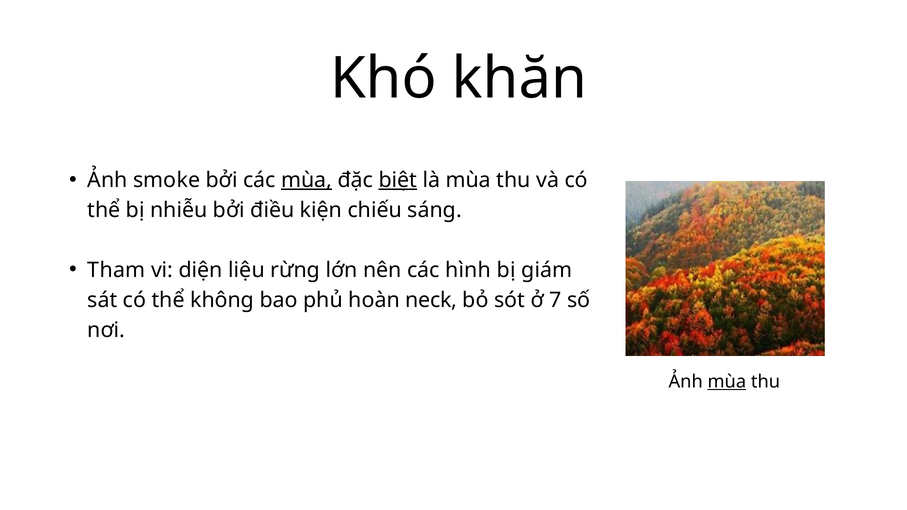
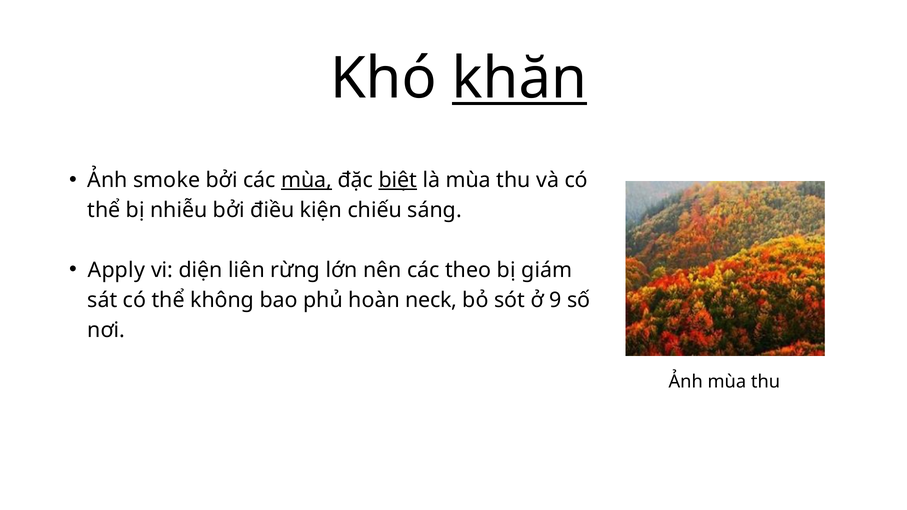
khăn underline: none -> present (519, 79)
Tham: Tham -> Apply (116, 270)
liệu: liệu -> liên (247, 270)
hình: hình -> theo (468, 270)
7: 7 -> 9 (555, 300)
mùa underline: present -> none (727, 382)
